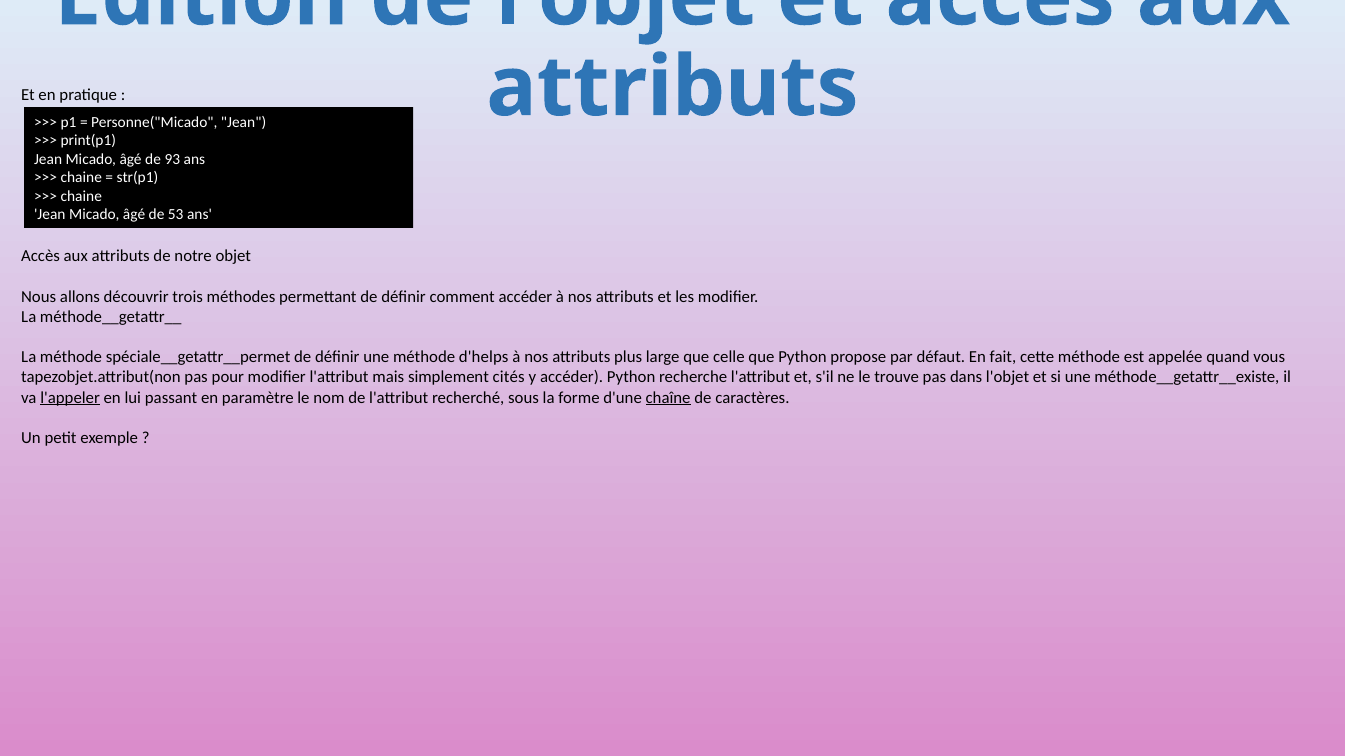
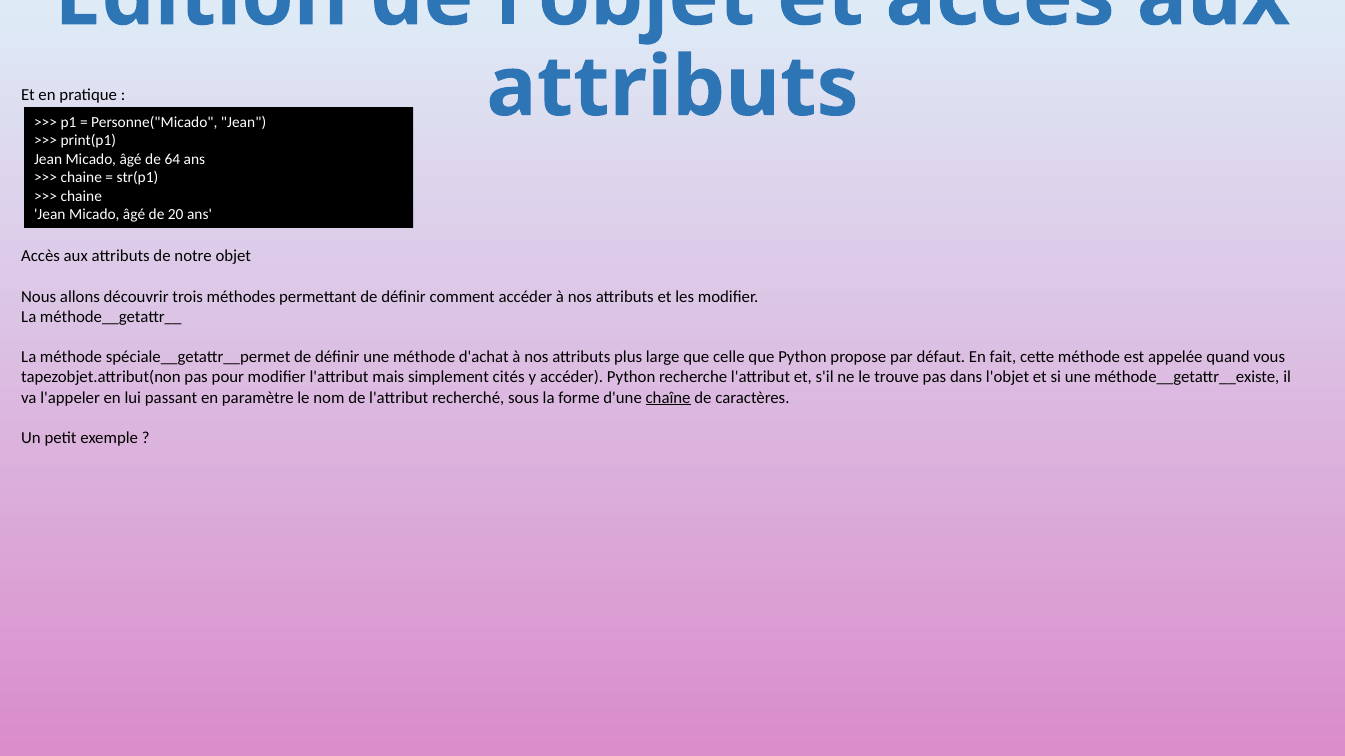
93: 93 -> 64 (172, 159)
53: 53 -> 20 (176, 215)
d'helps: d'helps -> d'achat (484, 357)
l'appeler underline: present -> none (70, 398)
